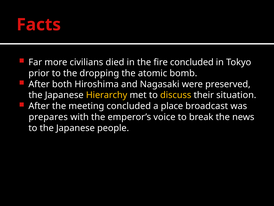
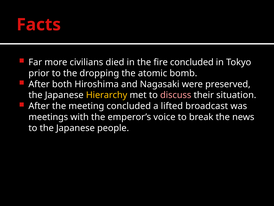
discuss colour: yellow -> pink (176, 95)
place: place -> lifted (172, 106)
prepares: prepares -> meetings (48, 117)
